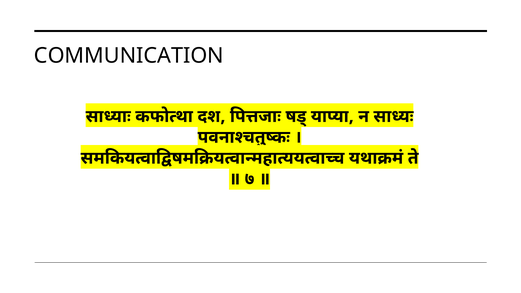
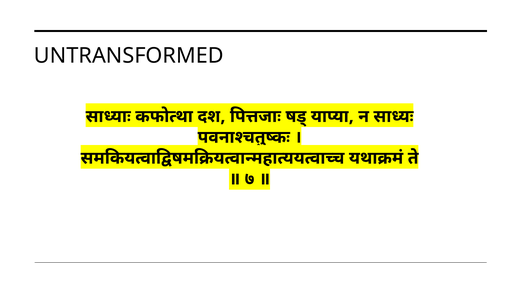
COMMUNICATION: COMMUNICATION -> UNTRANSFORMED (129, 56)
